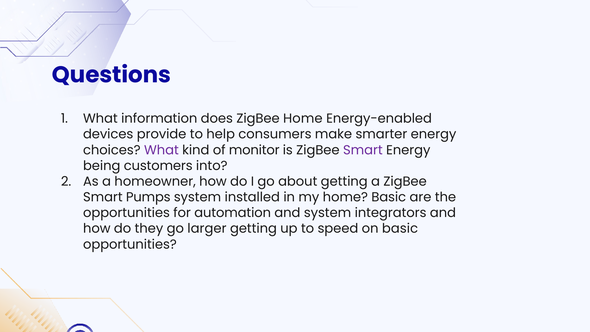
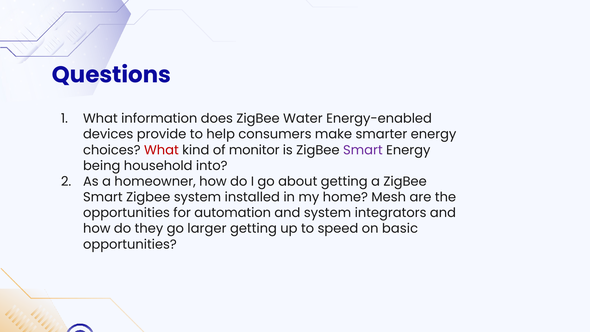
ZigBee Home: Home -> Water (303, 119)
What colour: purple -> red (161, 150)
customers: customers -> household (158, 166)
Smart Pumps: Pumps -> Zigbee (148, 197)
home Basic: Basic -> Mesh (389, 197)
